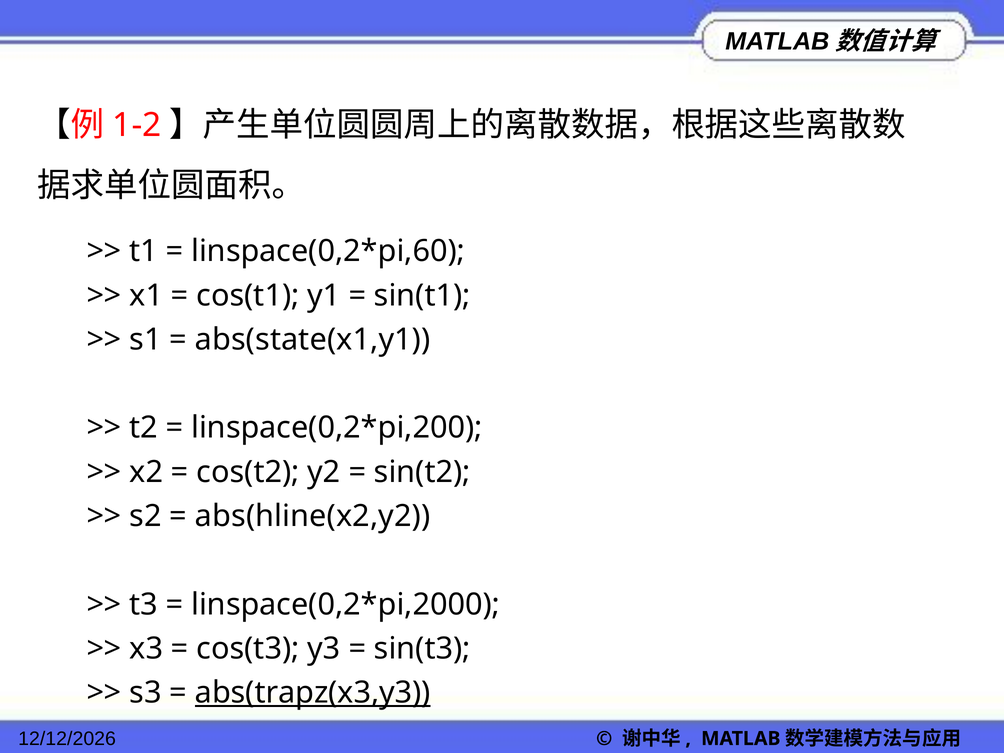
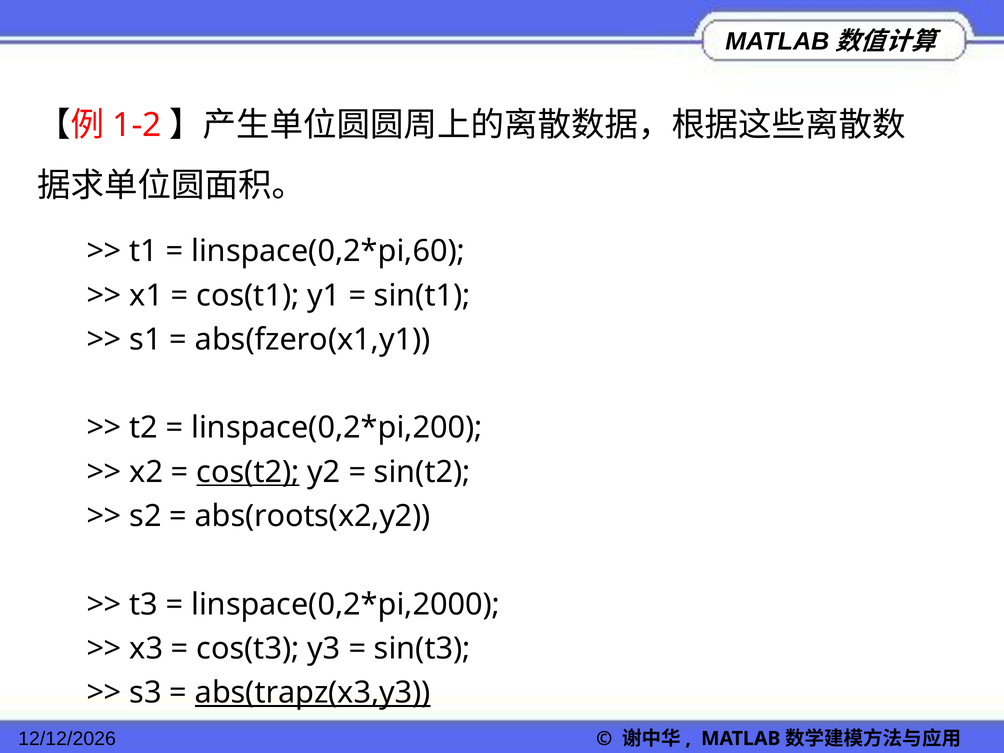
abs(state(x1,y1: abs(state(x1,y1 -> abs(fzero(x1,y1 (313, 340)
cos(t2 underline: none -> present (248, 472)
abs(hline(x2,y2: abs(hline(x2,y2 -> abs(roots(x2,y2 (313, 516)
